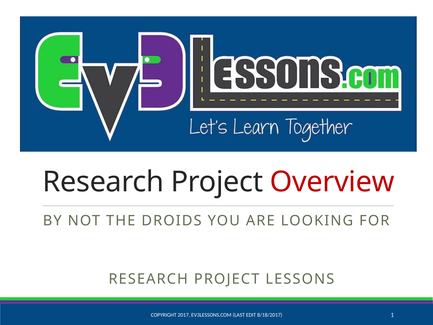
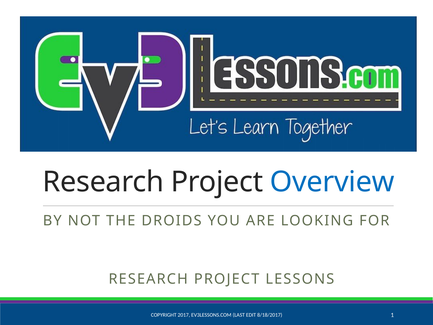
Overview colour: red -> blue (332, 182)
